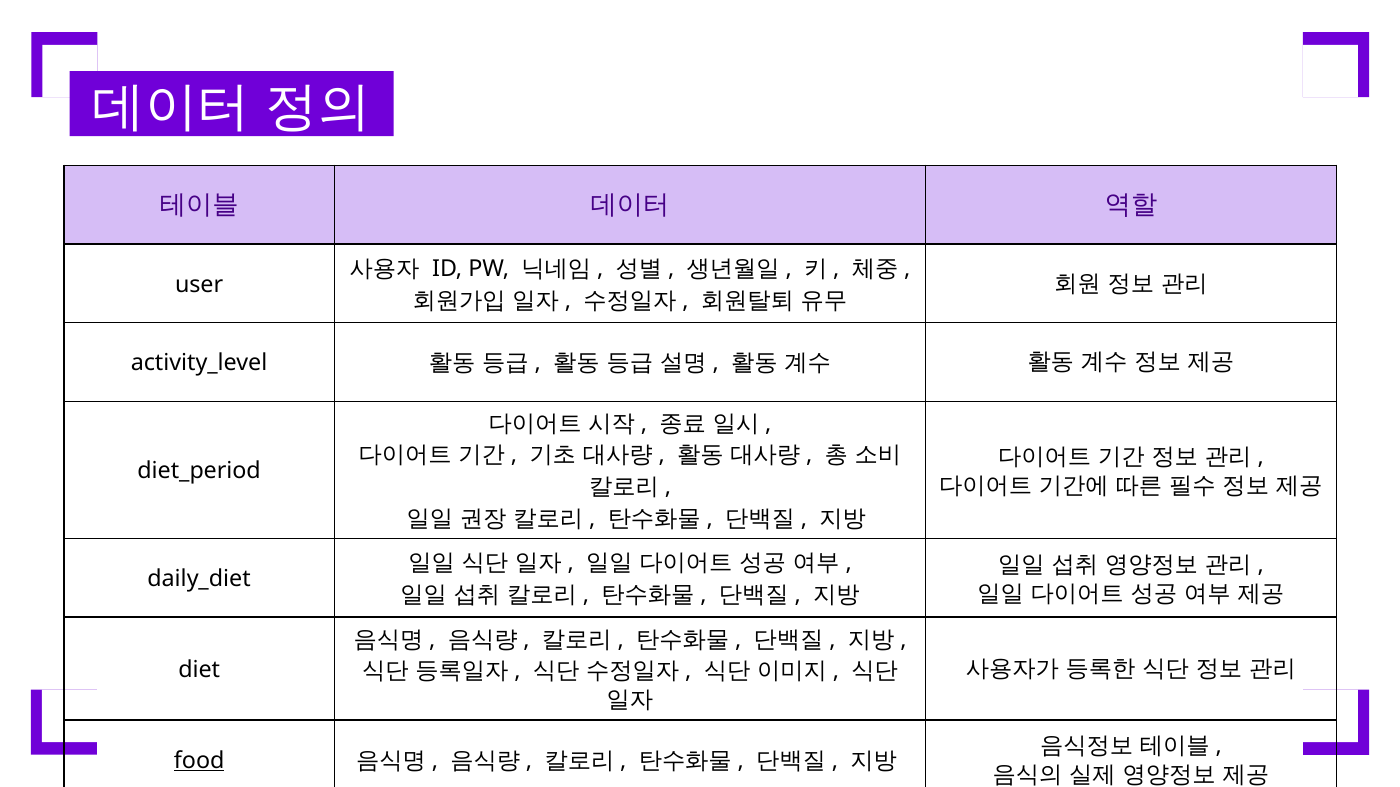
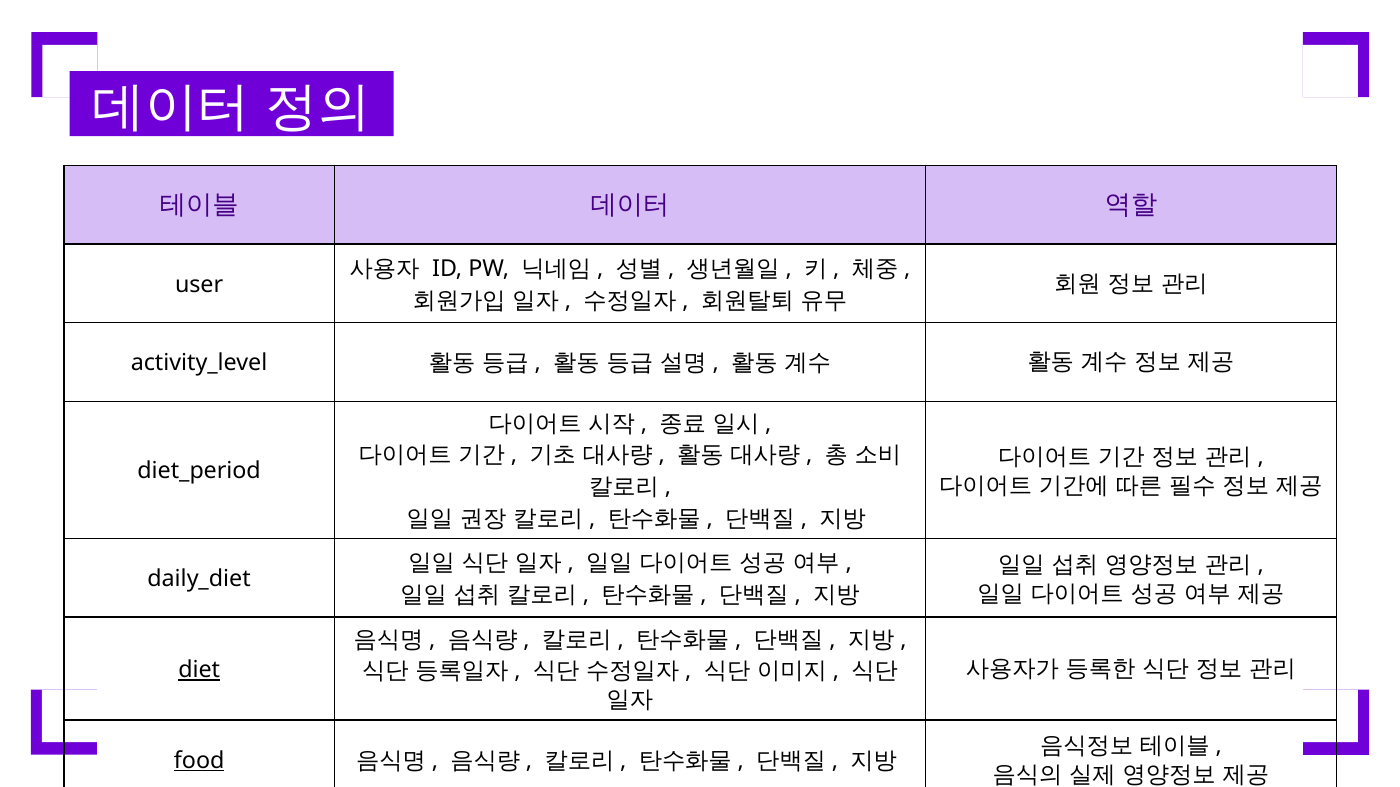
diet underline: none -> present (199, 670)
